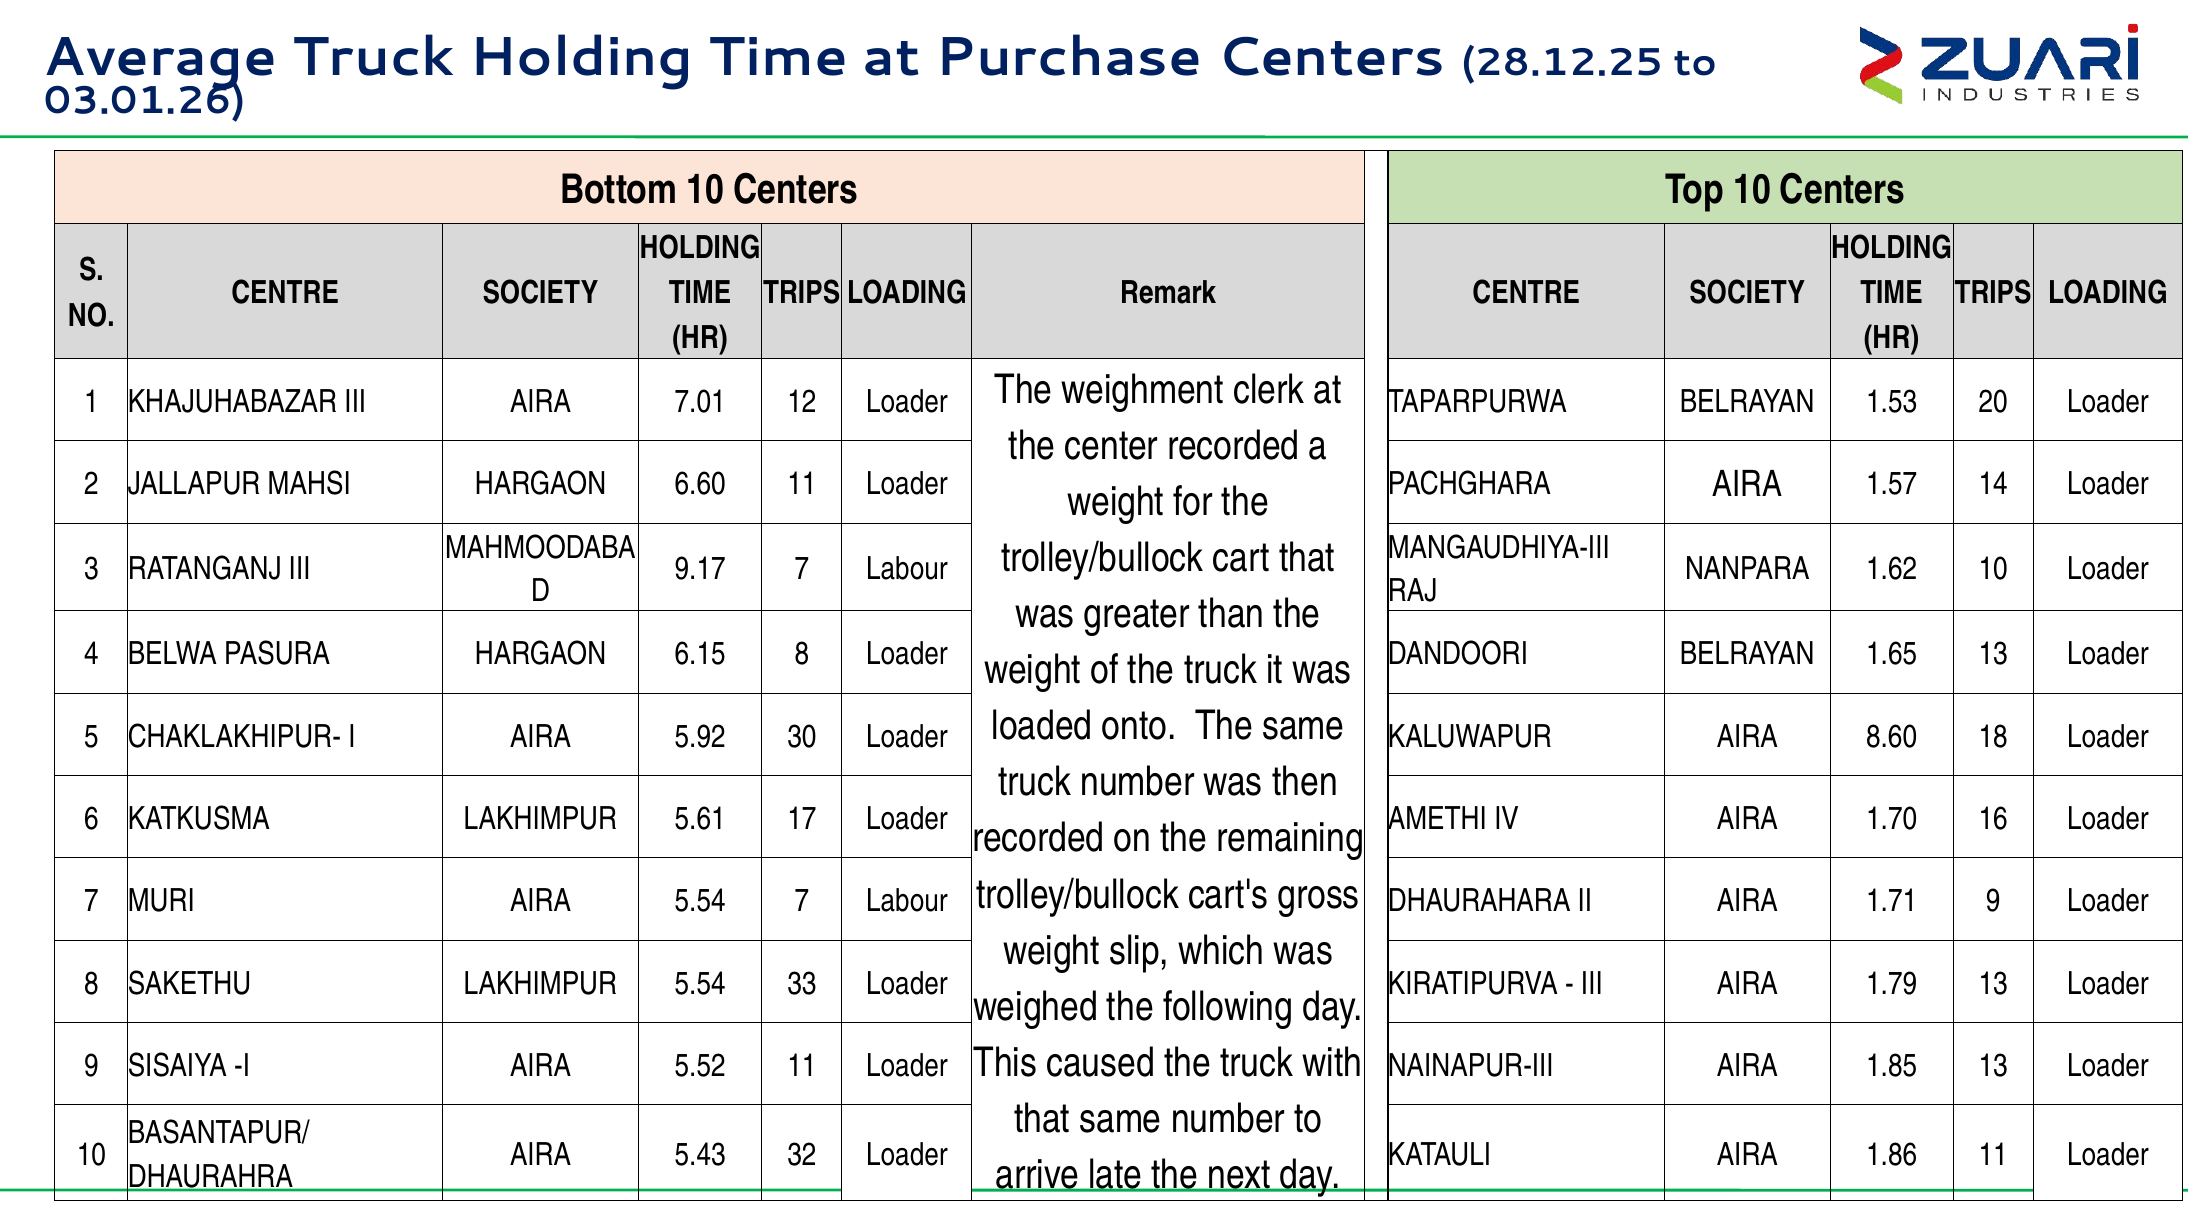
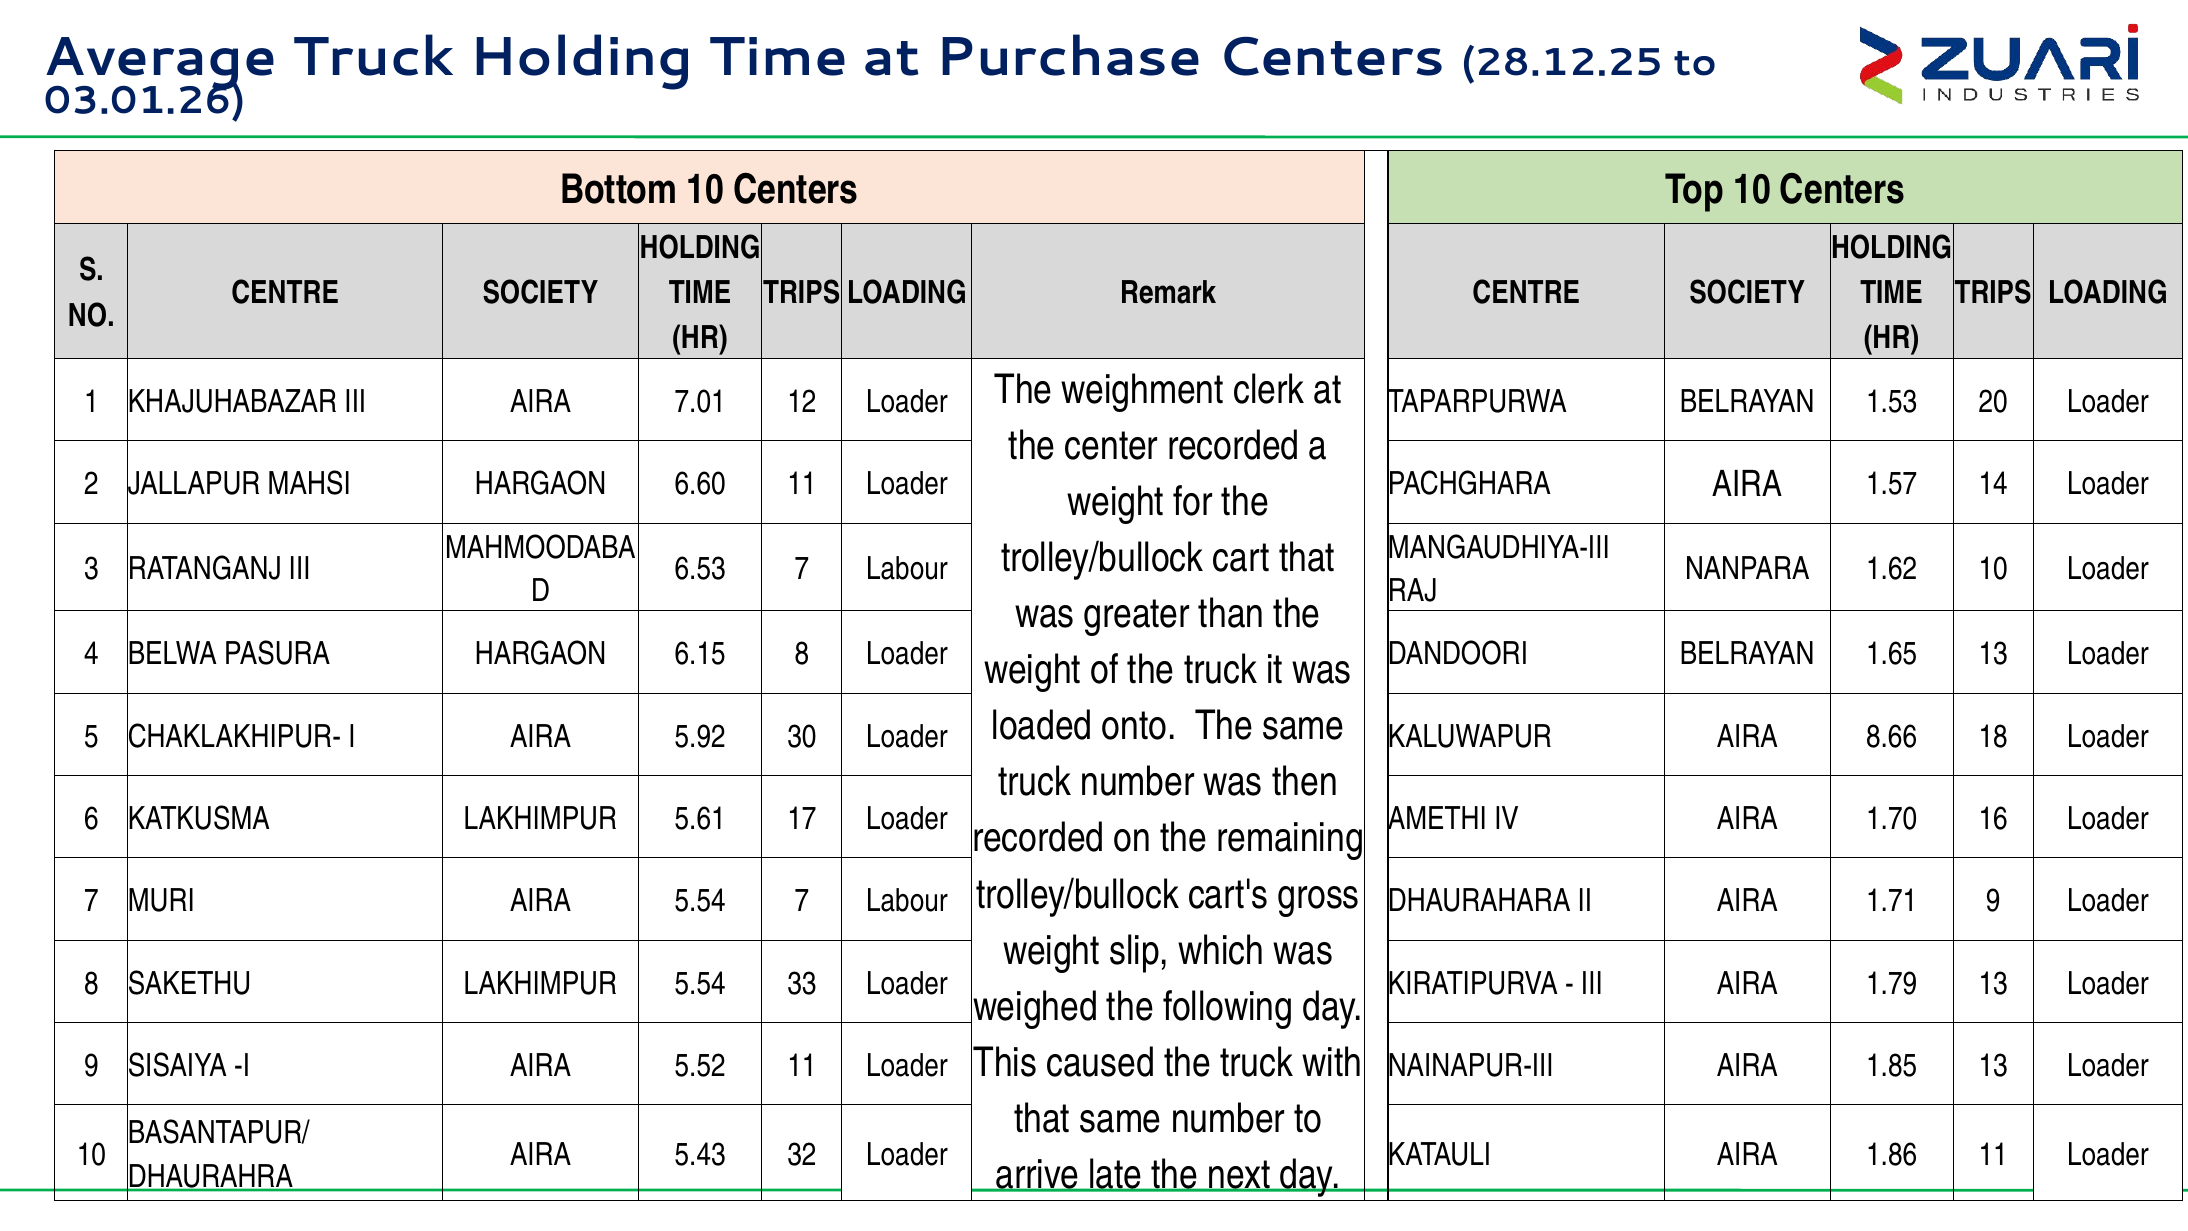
9.17: 9.17 -> 6.53 (700, 569)
8.60: 8.60 -> 8.66 (1892, 737)
